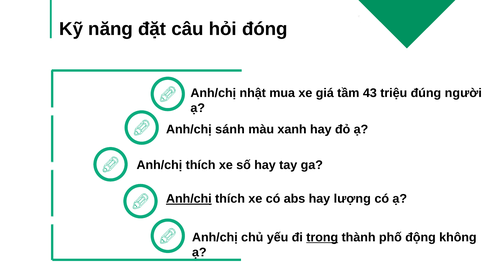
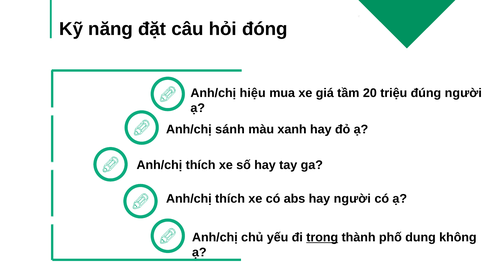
nhật: nhật -> hiệu (253, 93)
43: 43 -> 20 (370, 93)
Anh/chị underline: present -> none (189, 199)
hay lượng: lượng -> người (352, 199)
động: động -> dung (420, 238)
